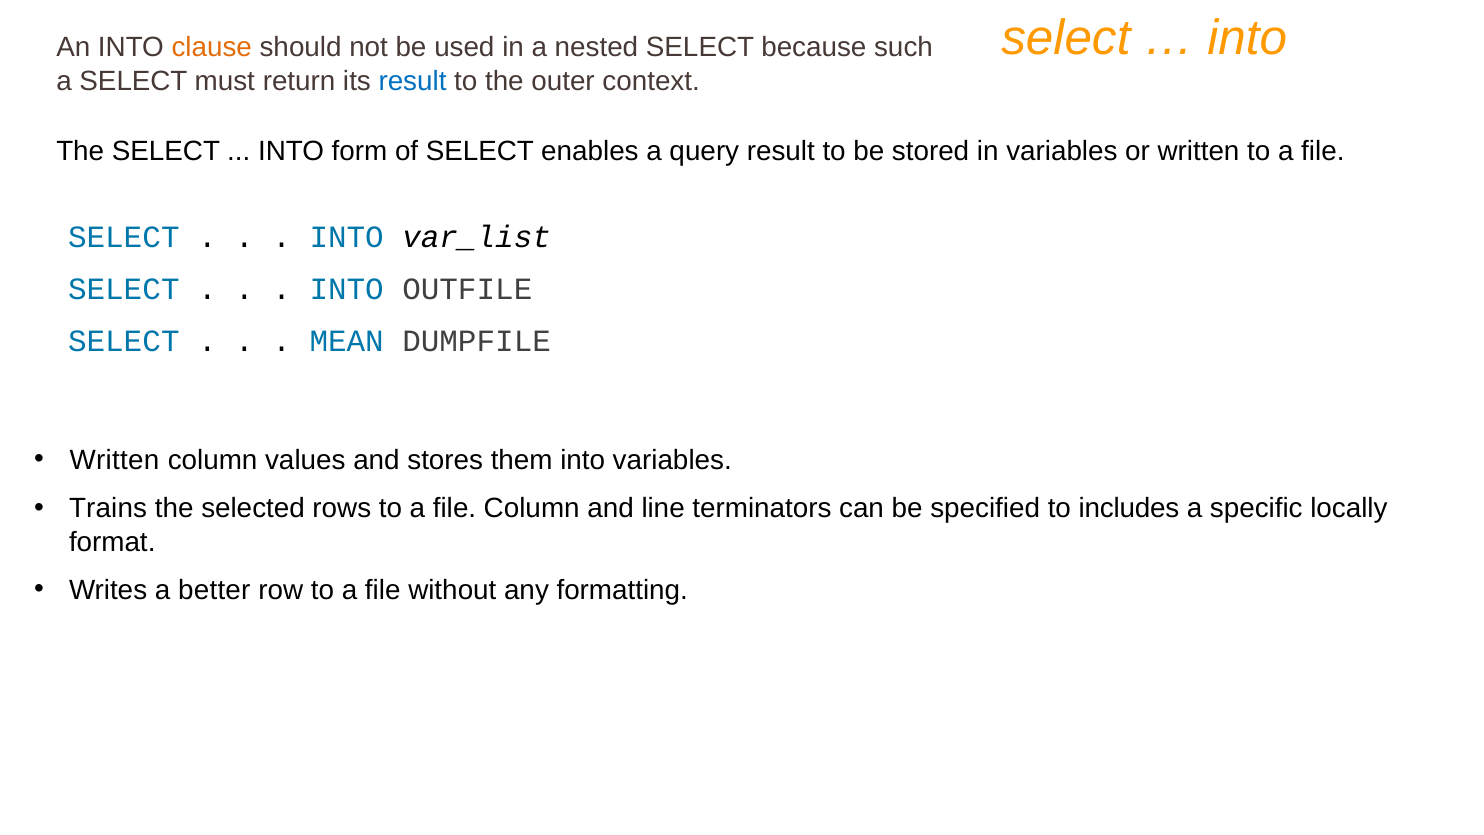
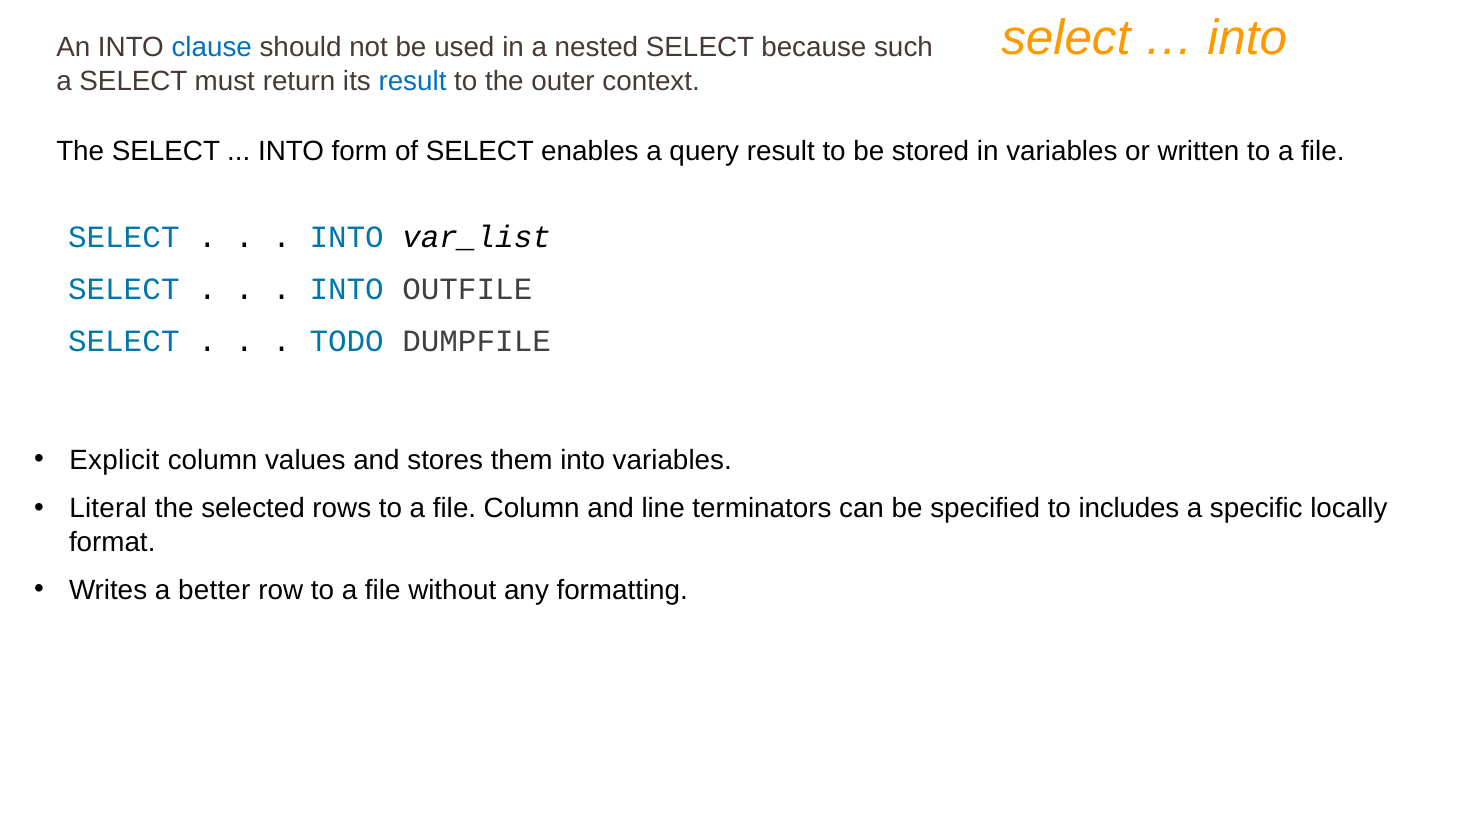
clause colour: orange -> blue (212, 47)
MEAN: MEAN -> TODO (347, 341)
Written: Written -> Explicit (114, 460)
Trains: Trains -> Literal (108, 508)
